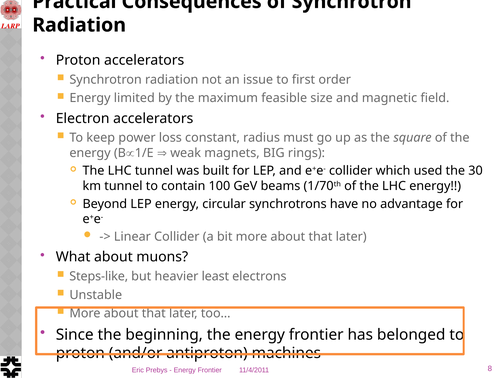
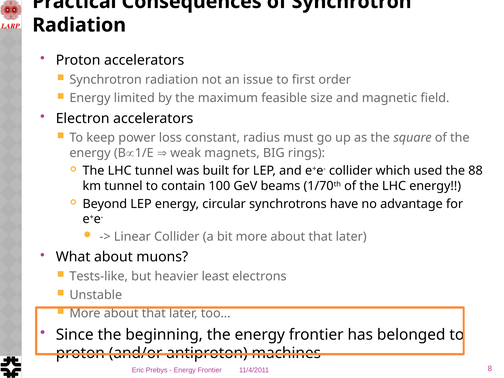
30: 30 -> 88 (476, 171)
Steps-like: Steps-like -> Tests-like (99, 276)
